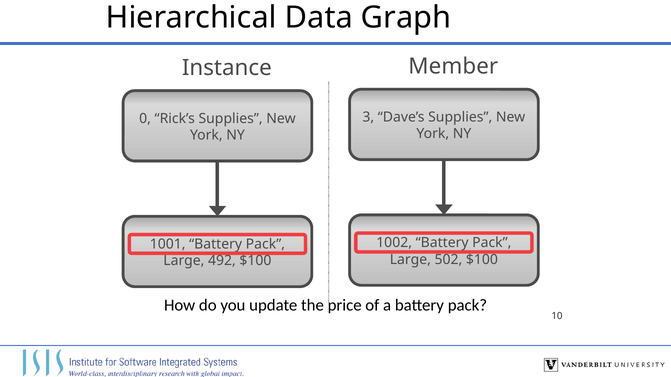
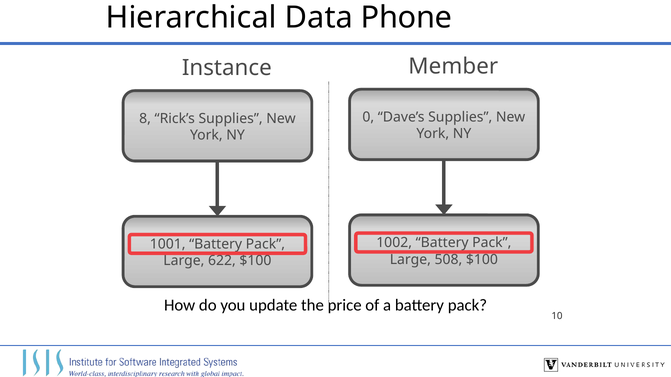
Graph: Graph -> Phone (406, 18)
3: 3 -> 0 (368, 117)
0: 0 -> 8 (145, 119)
502: 502 -> 508 (448, 260)
492: 492 -> 622 (222, 261)
